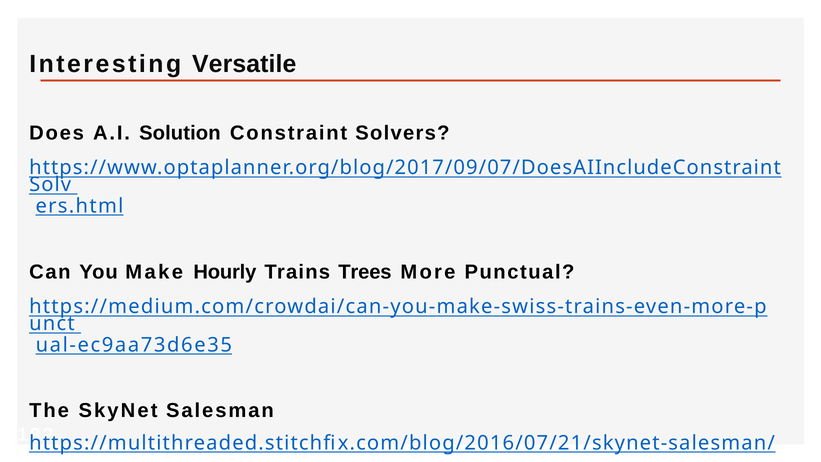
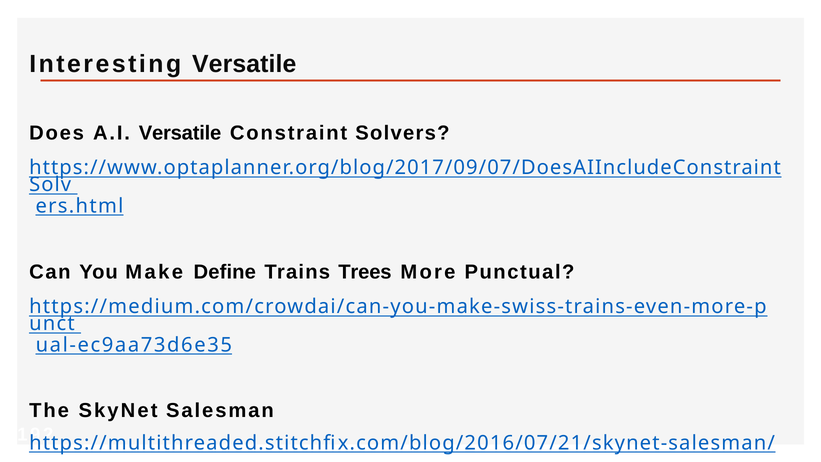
A.I Solution: Solution -> Versatile (180, 133)
Hourly: Hourly -> Define (225, 272)
